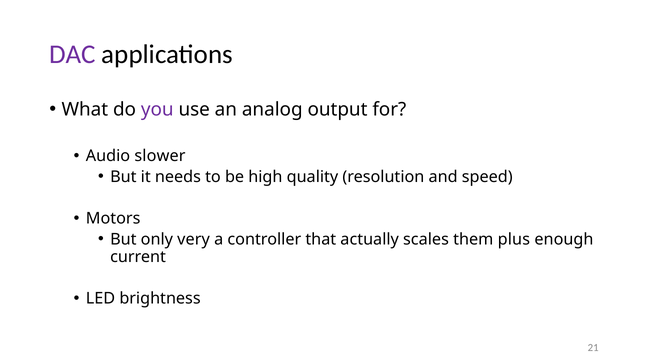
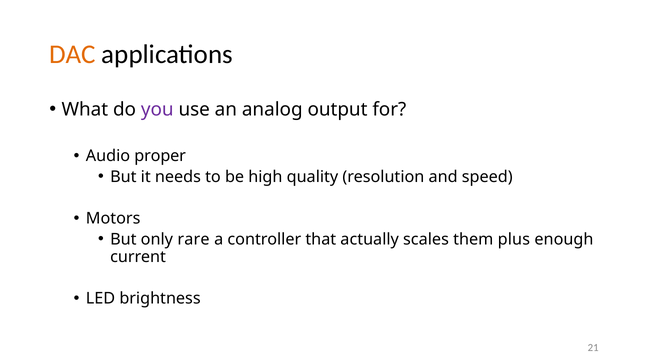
DAC colour: purple -> orange (72, 54)
slower: slower -> proper (160, 156)
very: very -> rare (194, 240)
